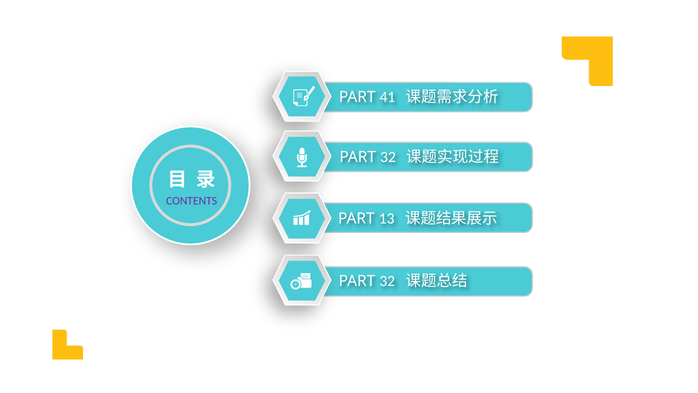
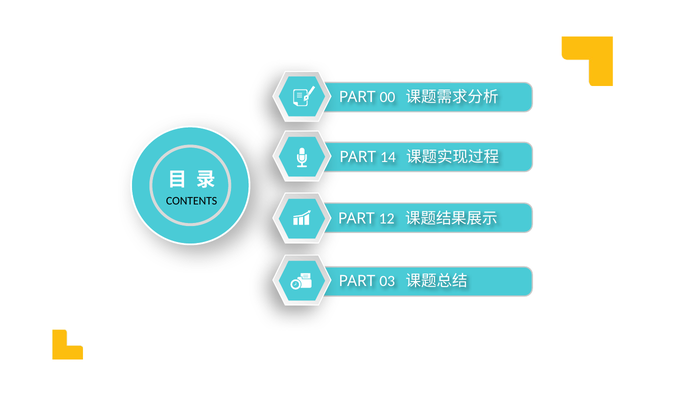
41: 41 -> 00 (387, 97)
32: 32 -> 14 (388, 157)
CONTENTS colour: purple -> black (192, 201)
13: 13 -> 12 (387, 218)
32: 32 -> 03 (387, 281)
